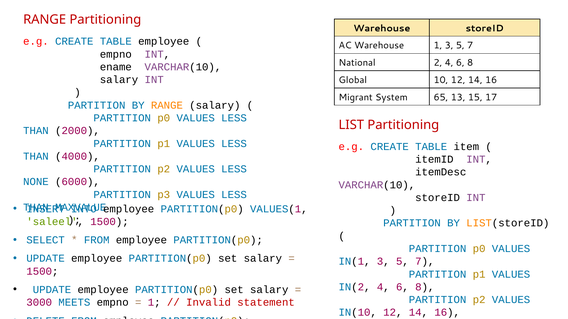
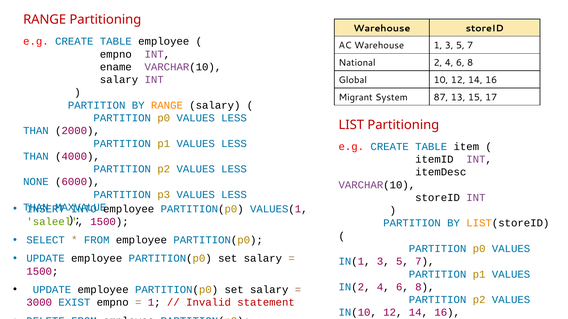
65: 65 -> 87 (441, 97)
MEETS: MEETS -> EXIST (74, 303)
